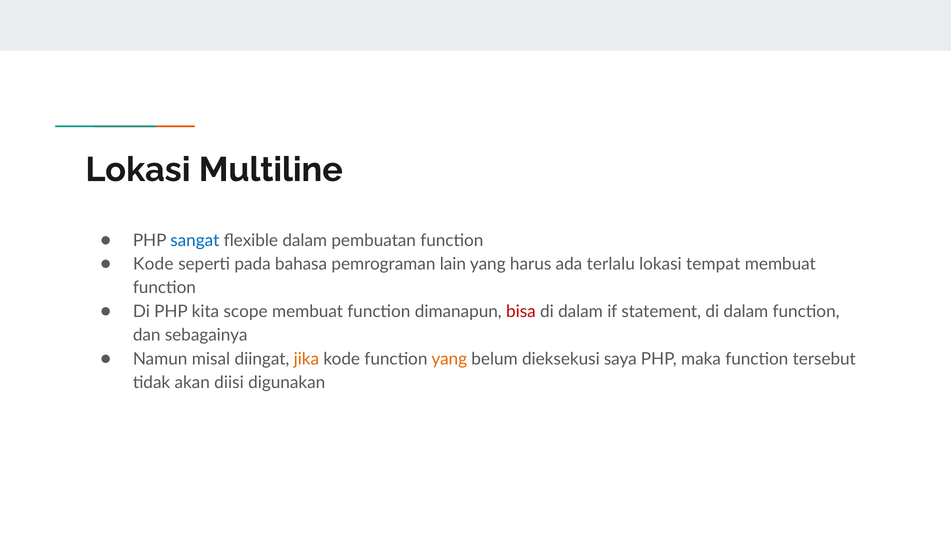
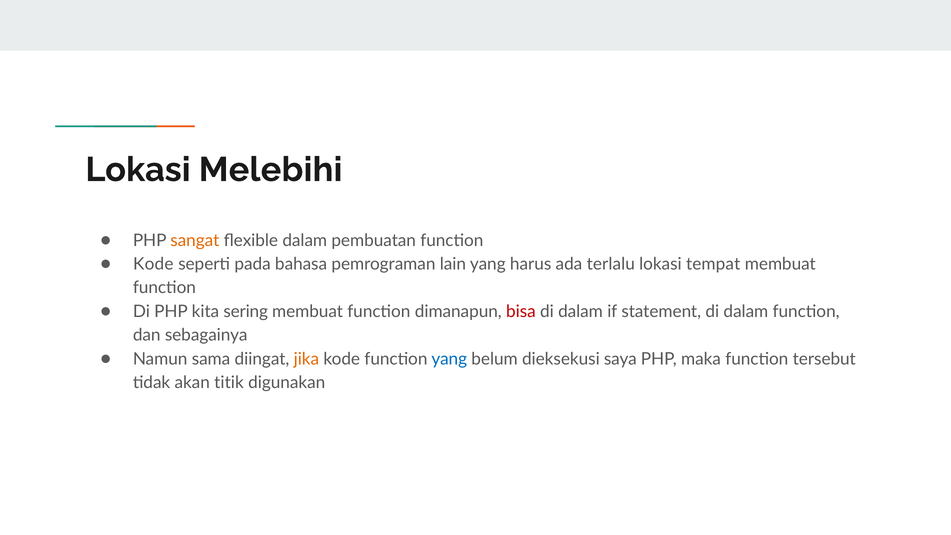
Multiline: Multiline -> Melebihi (271, 170)
sangat colour: blue -> orange (195, 240)
scope: scope -> sering (246, 311)
misal: misal -> sama (211, 359)
yang colour: orange -> blue (449, 359)
diisi: diisi -> titik (229, 383)
